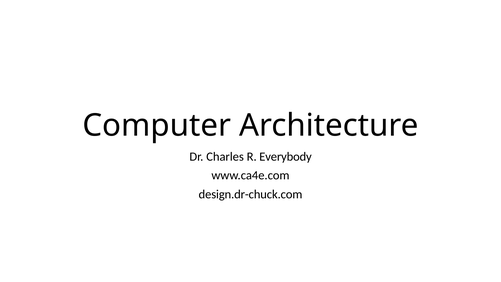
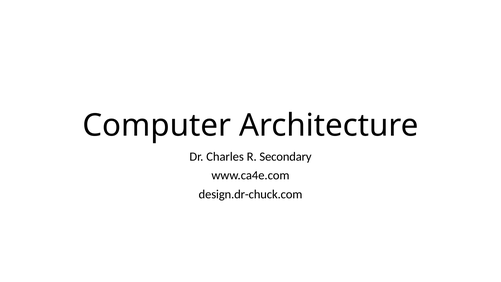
Everybody: Everybody -> Secondary (286, 157)
